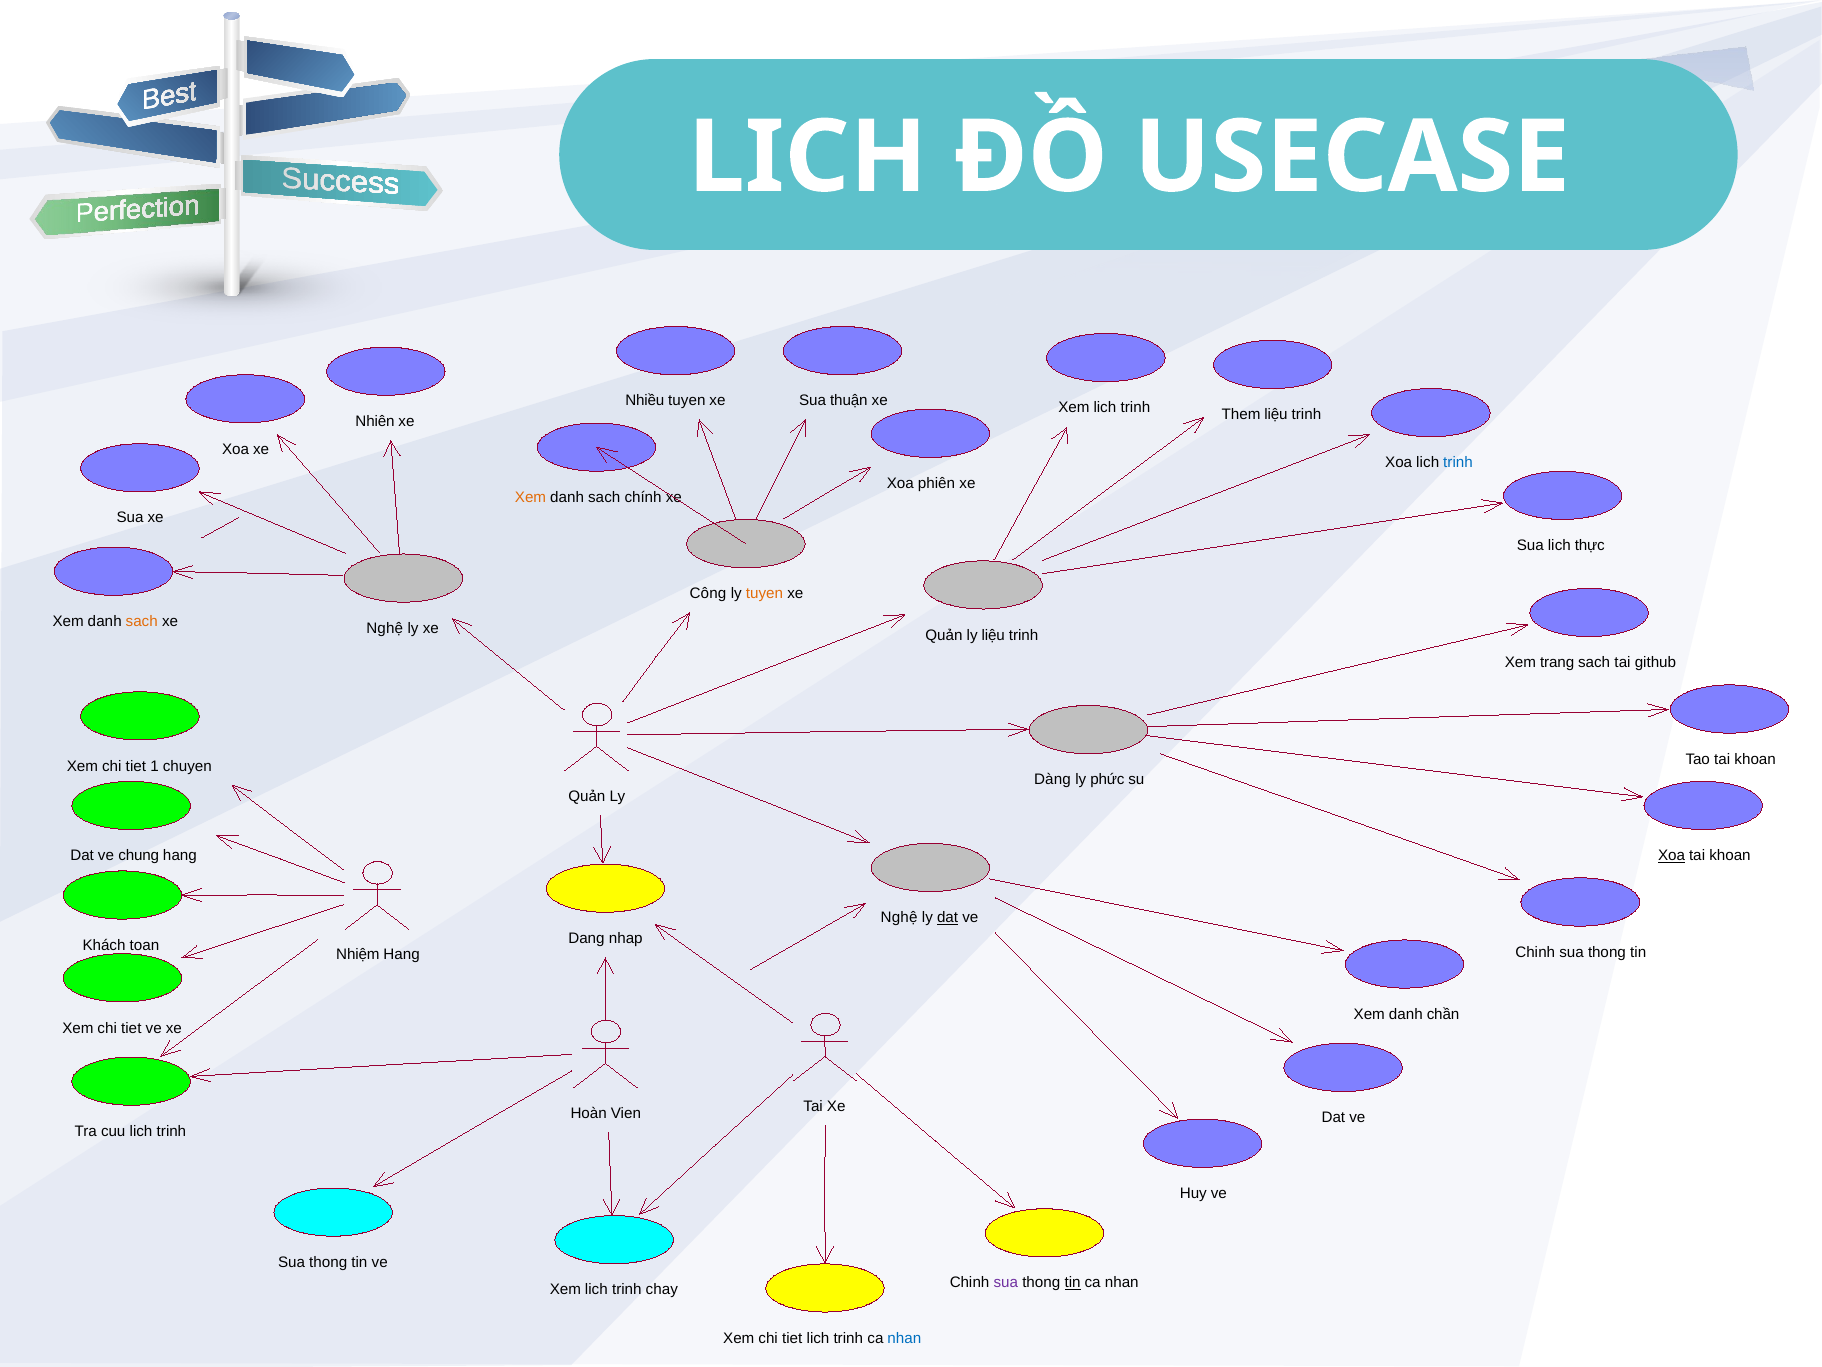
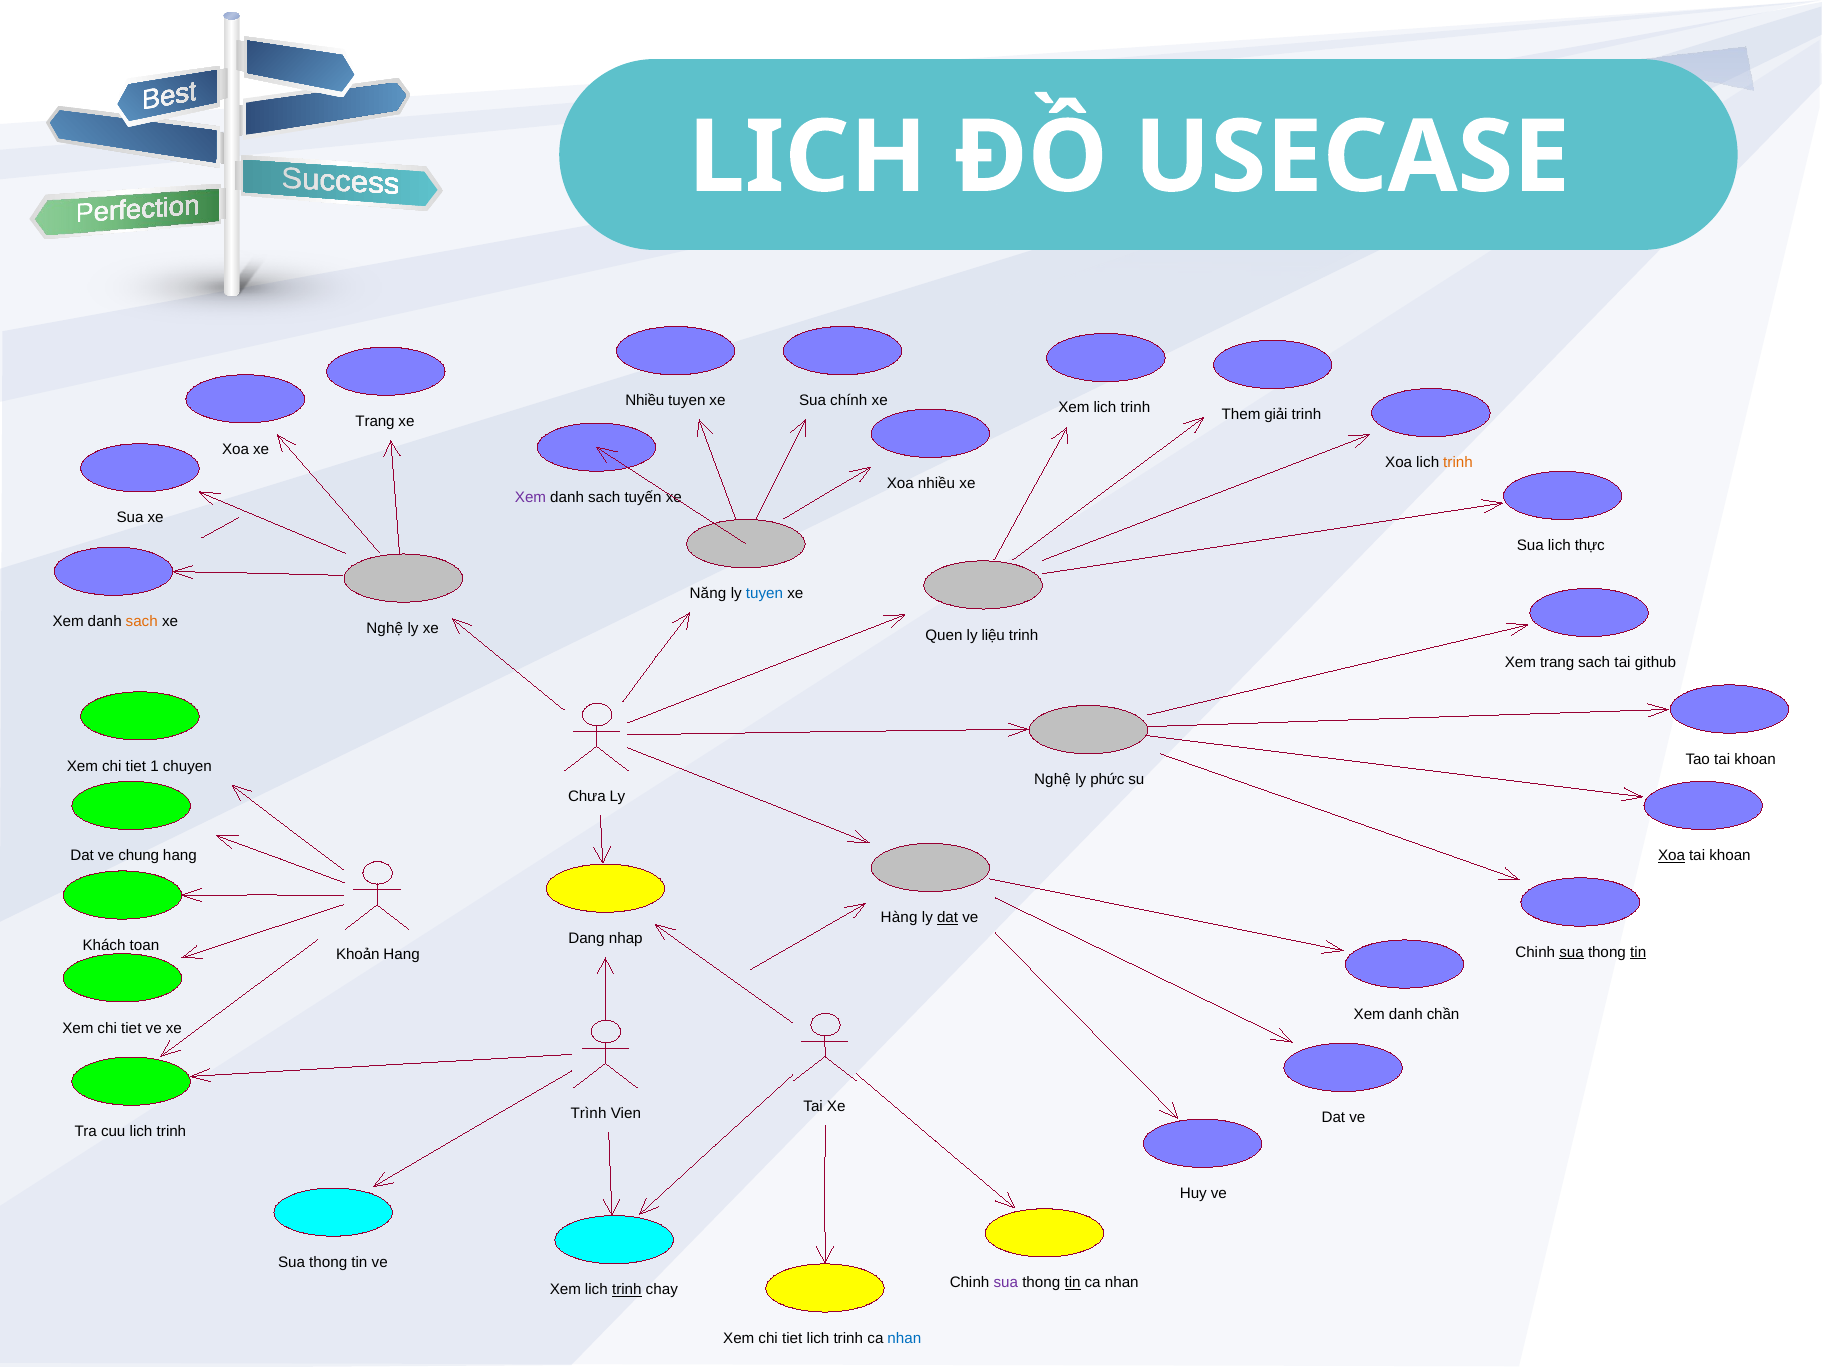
thuận: thuận -> chính (849, 401)
Them liệu: liệu -> giải (1276, 414)
Nhiên: Nhiên -> Trang (375, 421)
trinh colour: blue -> orange (1458, 463)
Xoa phiên: phiên -> nhiều (937, 483)
Xem colour: orange -> purple (531, 497)
chính: chính -> tuyến (643, 497)
Công: Công -> Năng (708, 594)
tuyen colour: orange -> blue (765, 594)
Quản: Quản -> Quen (944, 635)
Dàng: Dàng -> Nghệ (1052, 780)
Quản: Quản -> Chưa (587, 796)
Nghệ: Nghệ -> Hàng (899, 917)
sua underline: none -> present (1572, 952)
tin underline: none -> present (1638, 952)
Nhiệm: Nhiệm -> Khoản (358, 954)
Hoàn: Hoàn -> Trình (589, 1113)
trinh underline: none -> present (627, 1289)
